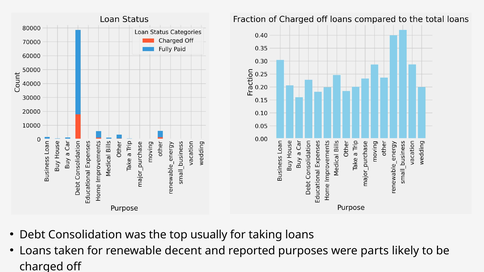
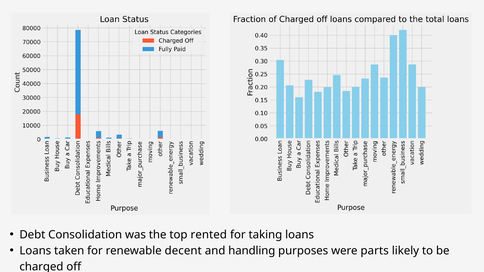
usually: usually -> rented (209, 235)
reported: reported -> handling (252, 251)
